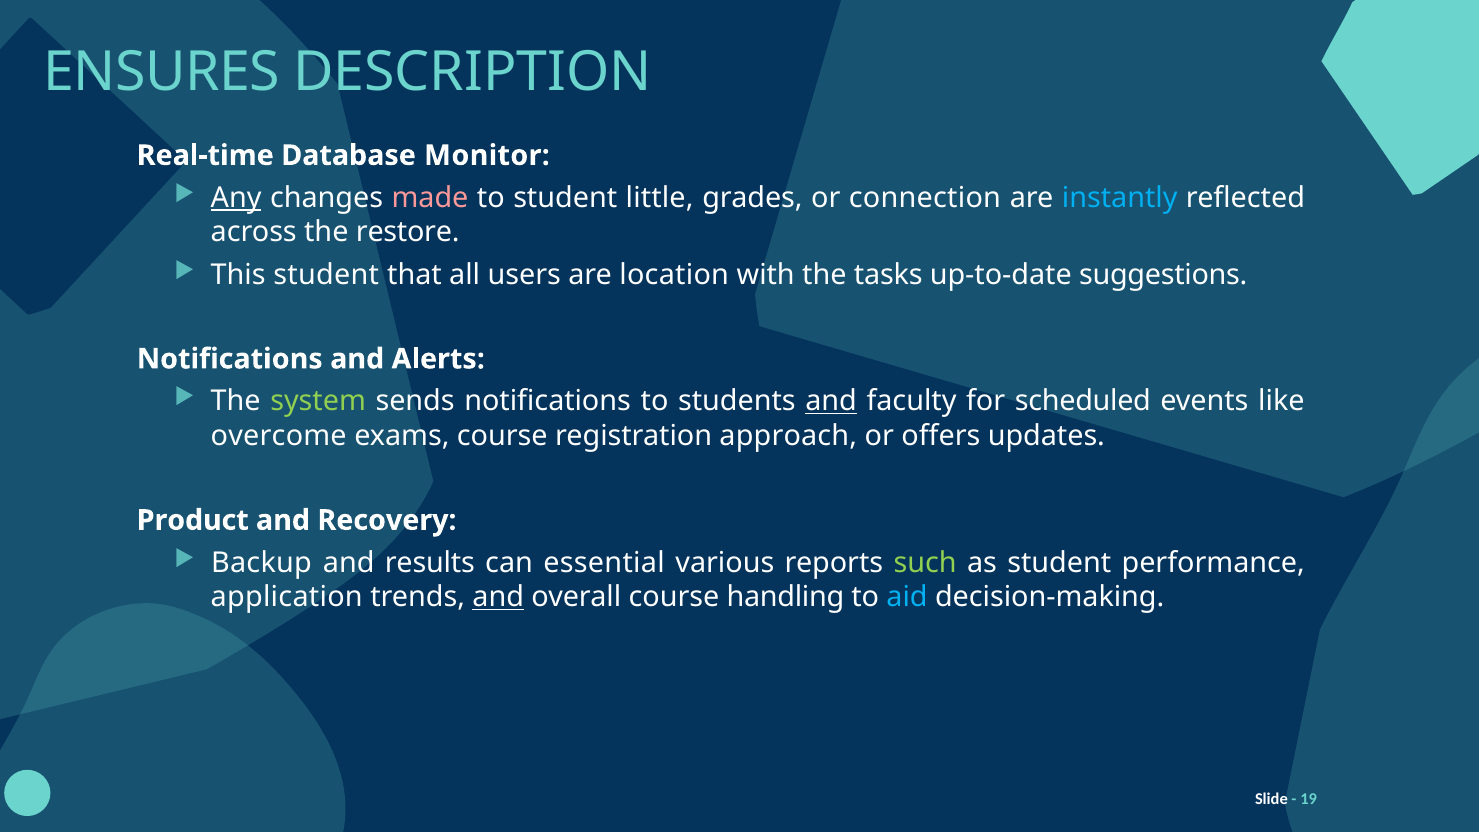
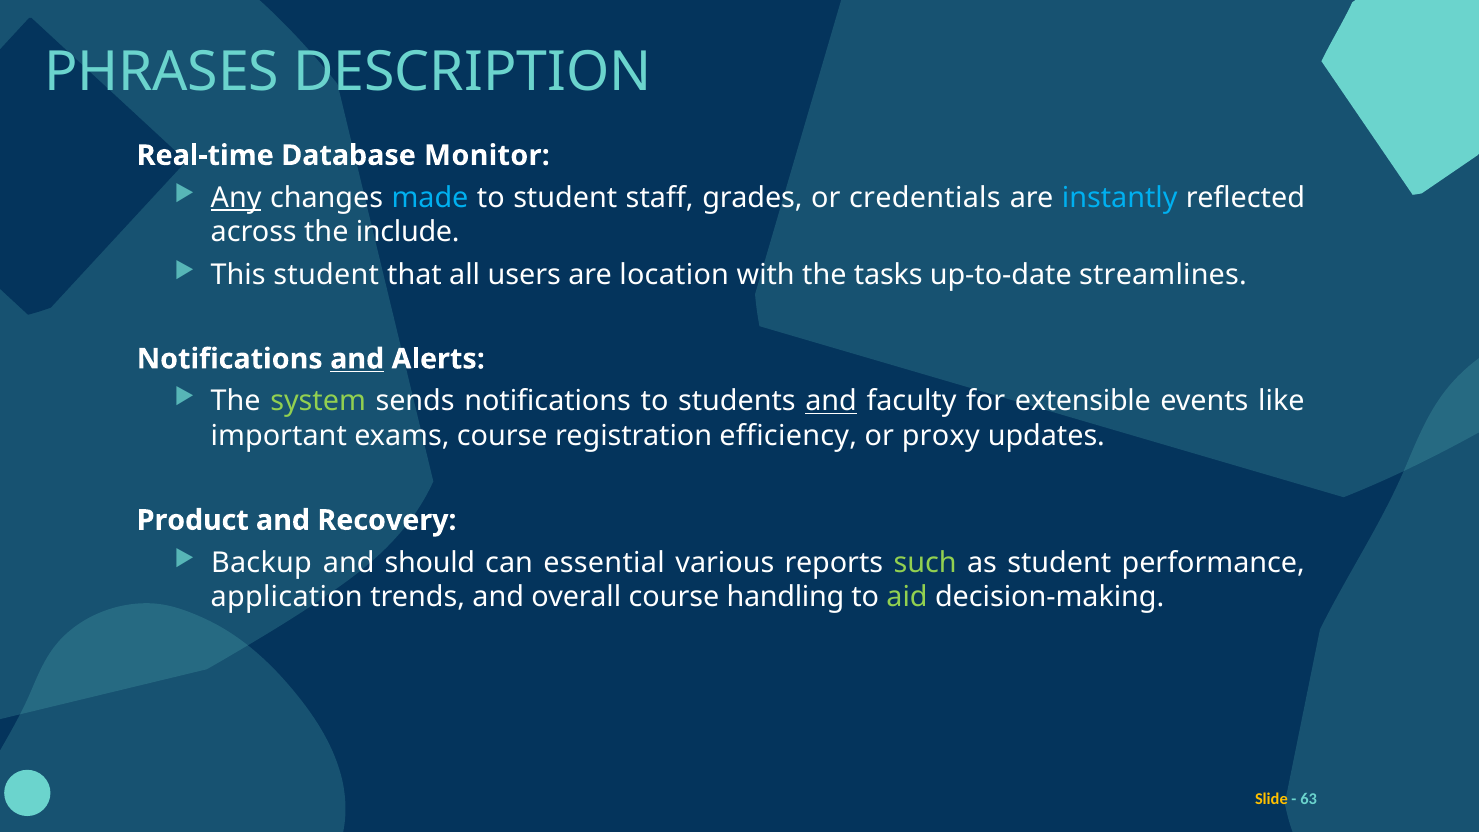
ENSURES: ENSURES -> PHRASES (162, 72)
made colour: pink -> light blue (430, 198)
little: little -> staff (660, 198)
connection: connection -> credentials (925, 198)
restore: restore -> include (408, 232)
suggestions: suggestions -> streamlines (1163, 274)
and underline: none -> present (357, 359)
scheduled: scheduled -> extensible (1083, 401)
overcome: overcome -> important (279, 436)
approach: approach -> efficiency (788, 436)
offers: offers -> proxy (941, 436)
results: results -> should (430, 562)
and underline: present -> none (498, 597)
aid colour: light blue -> light green (907, 597)
Slide colour: white -> yellow (1271, 799)
19: 19 -> 63 (1309, 799)
